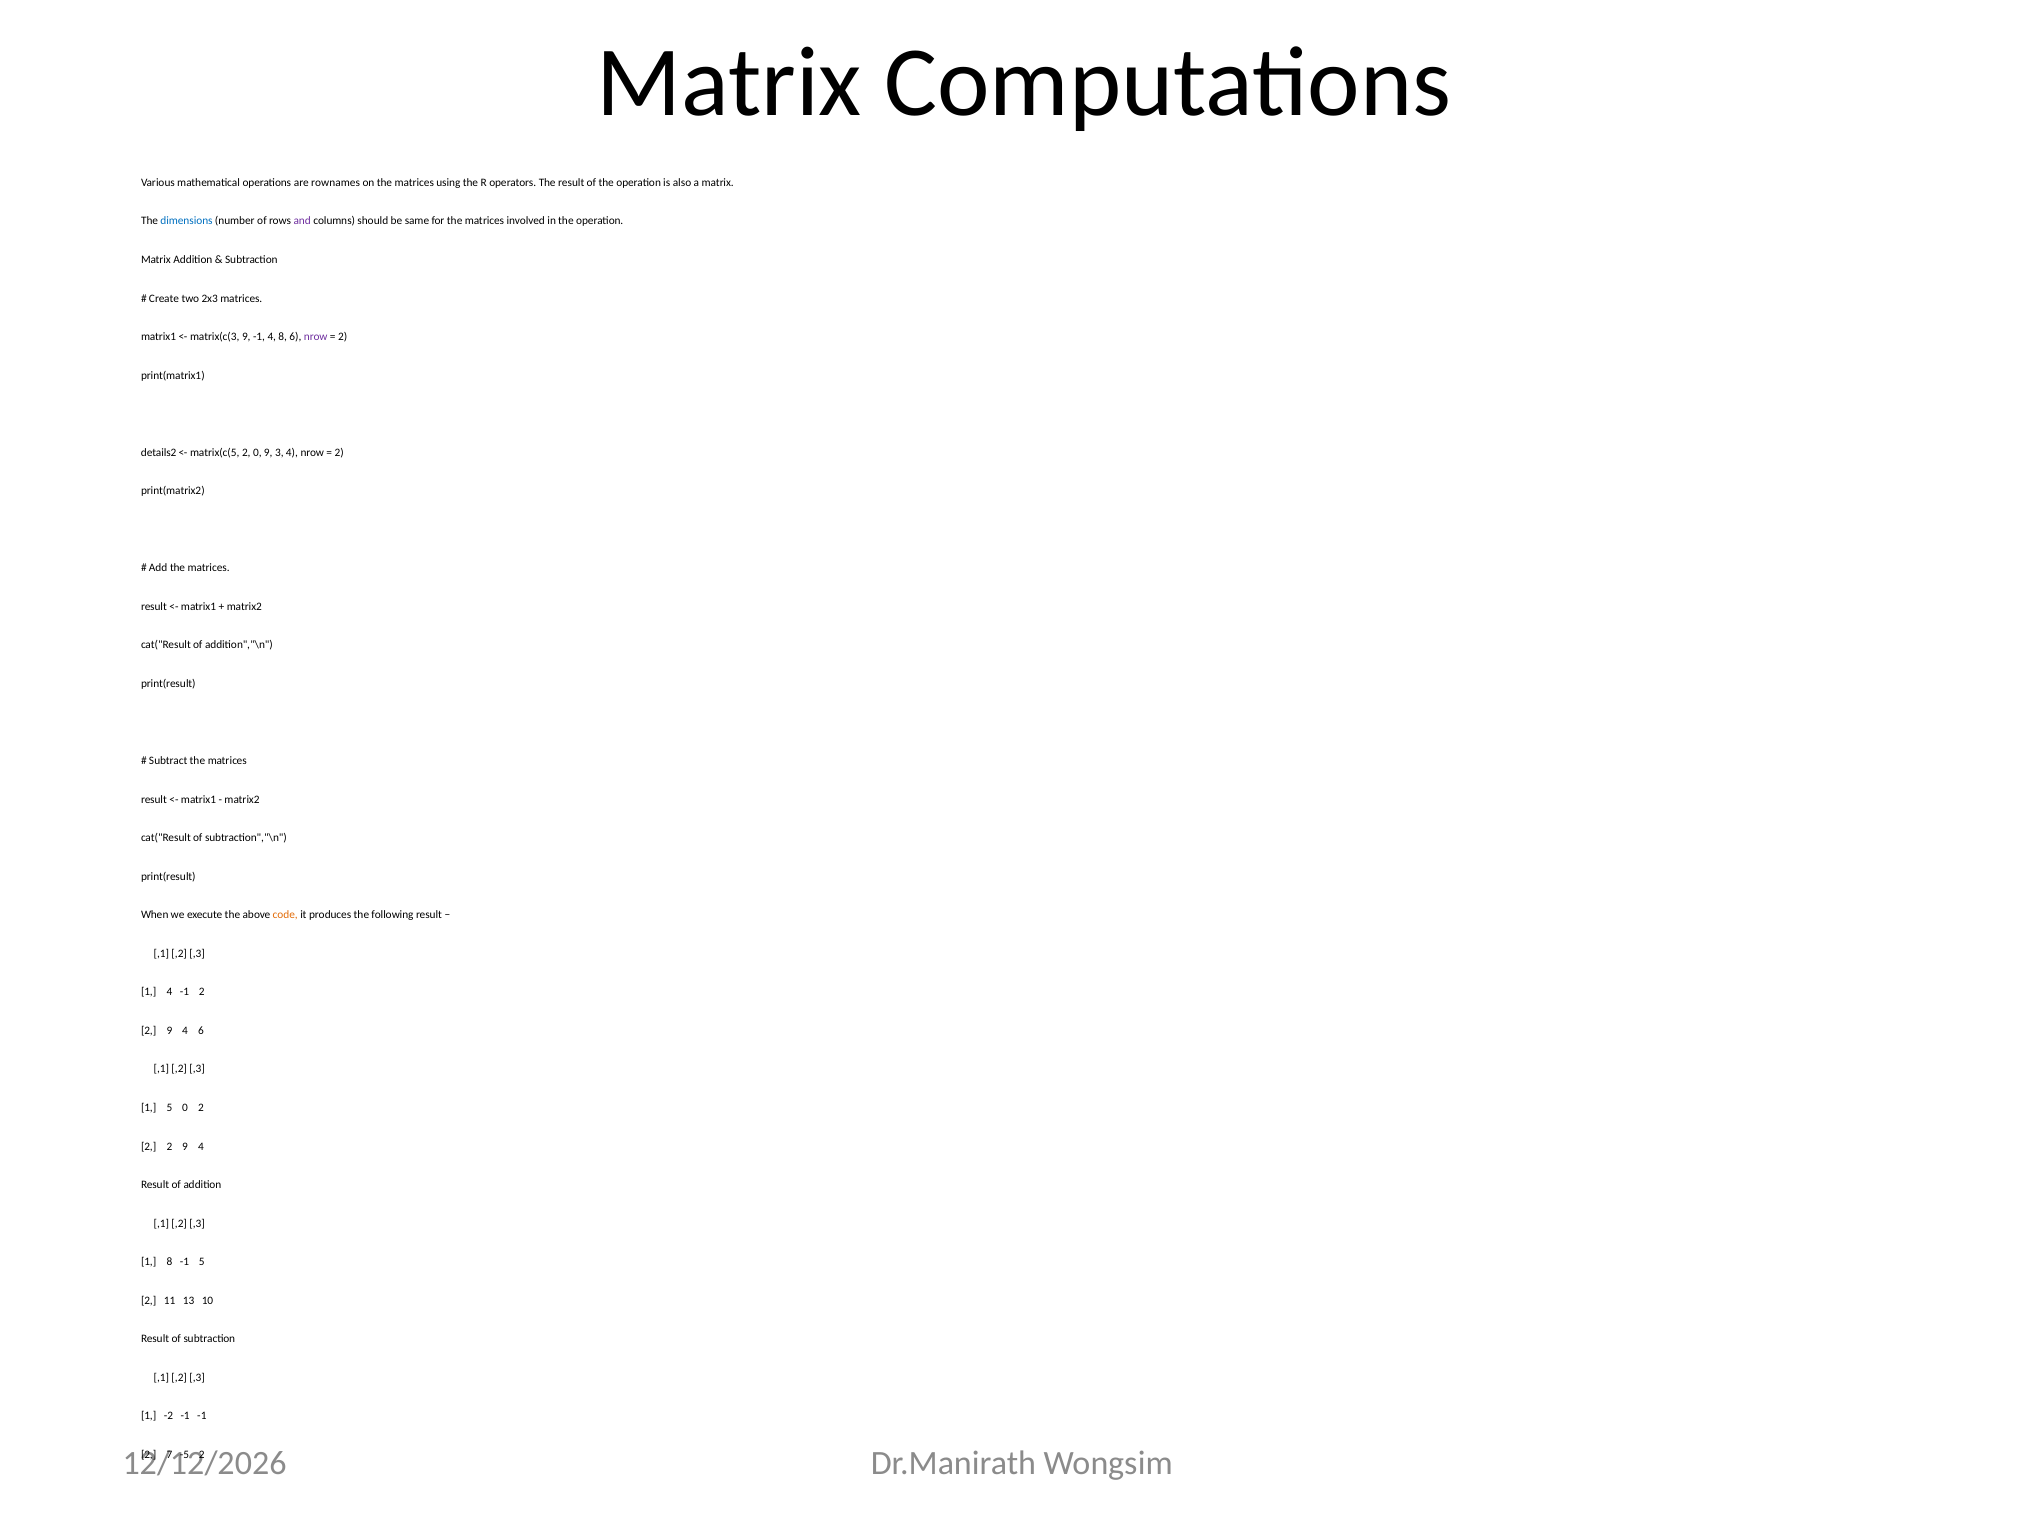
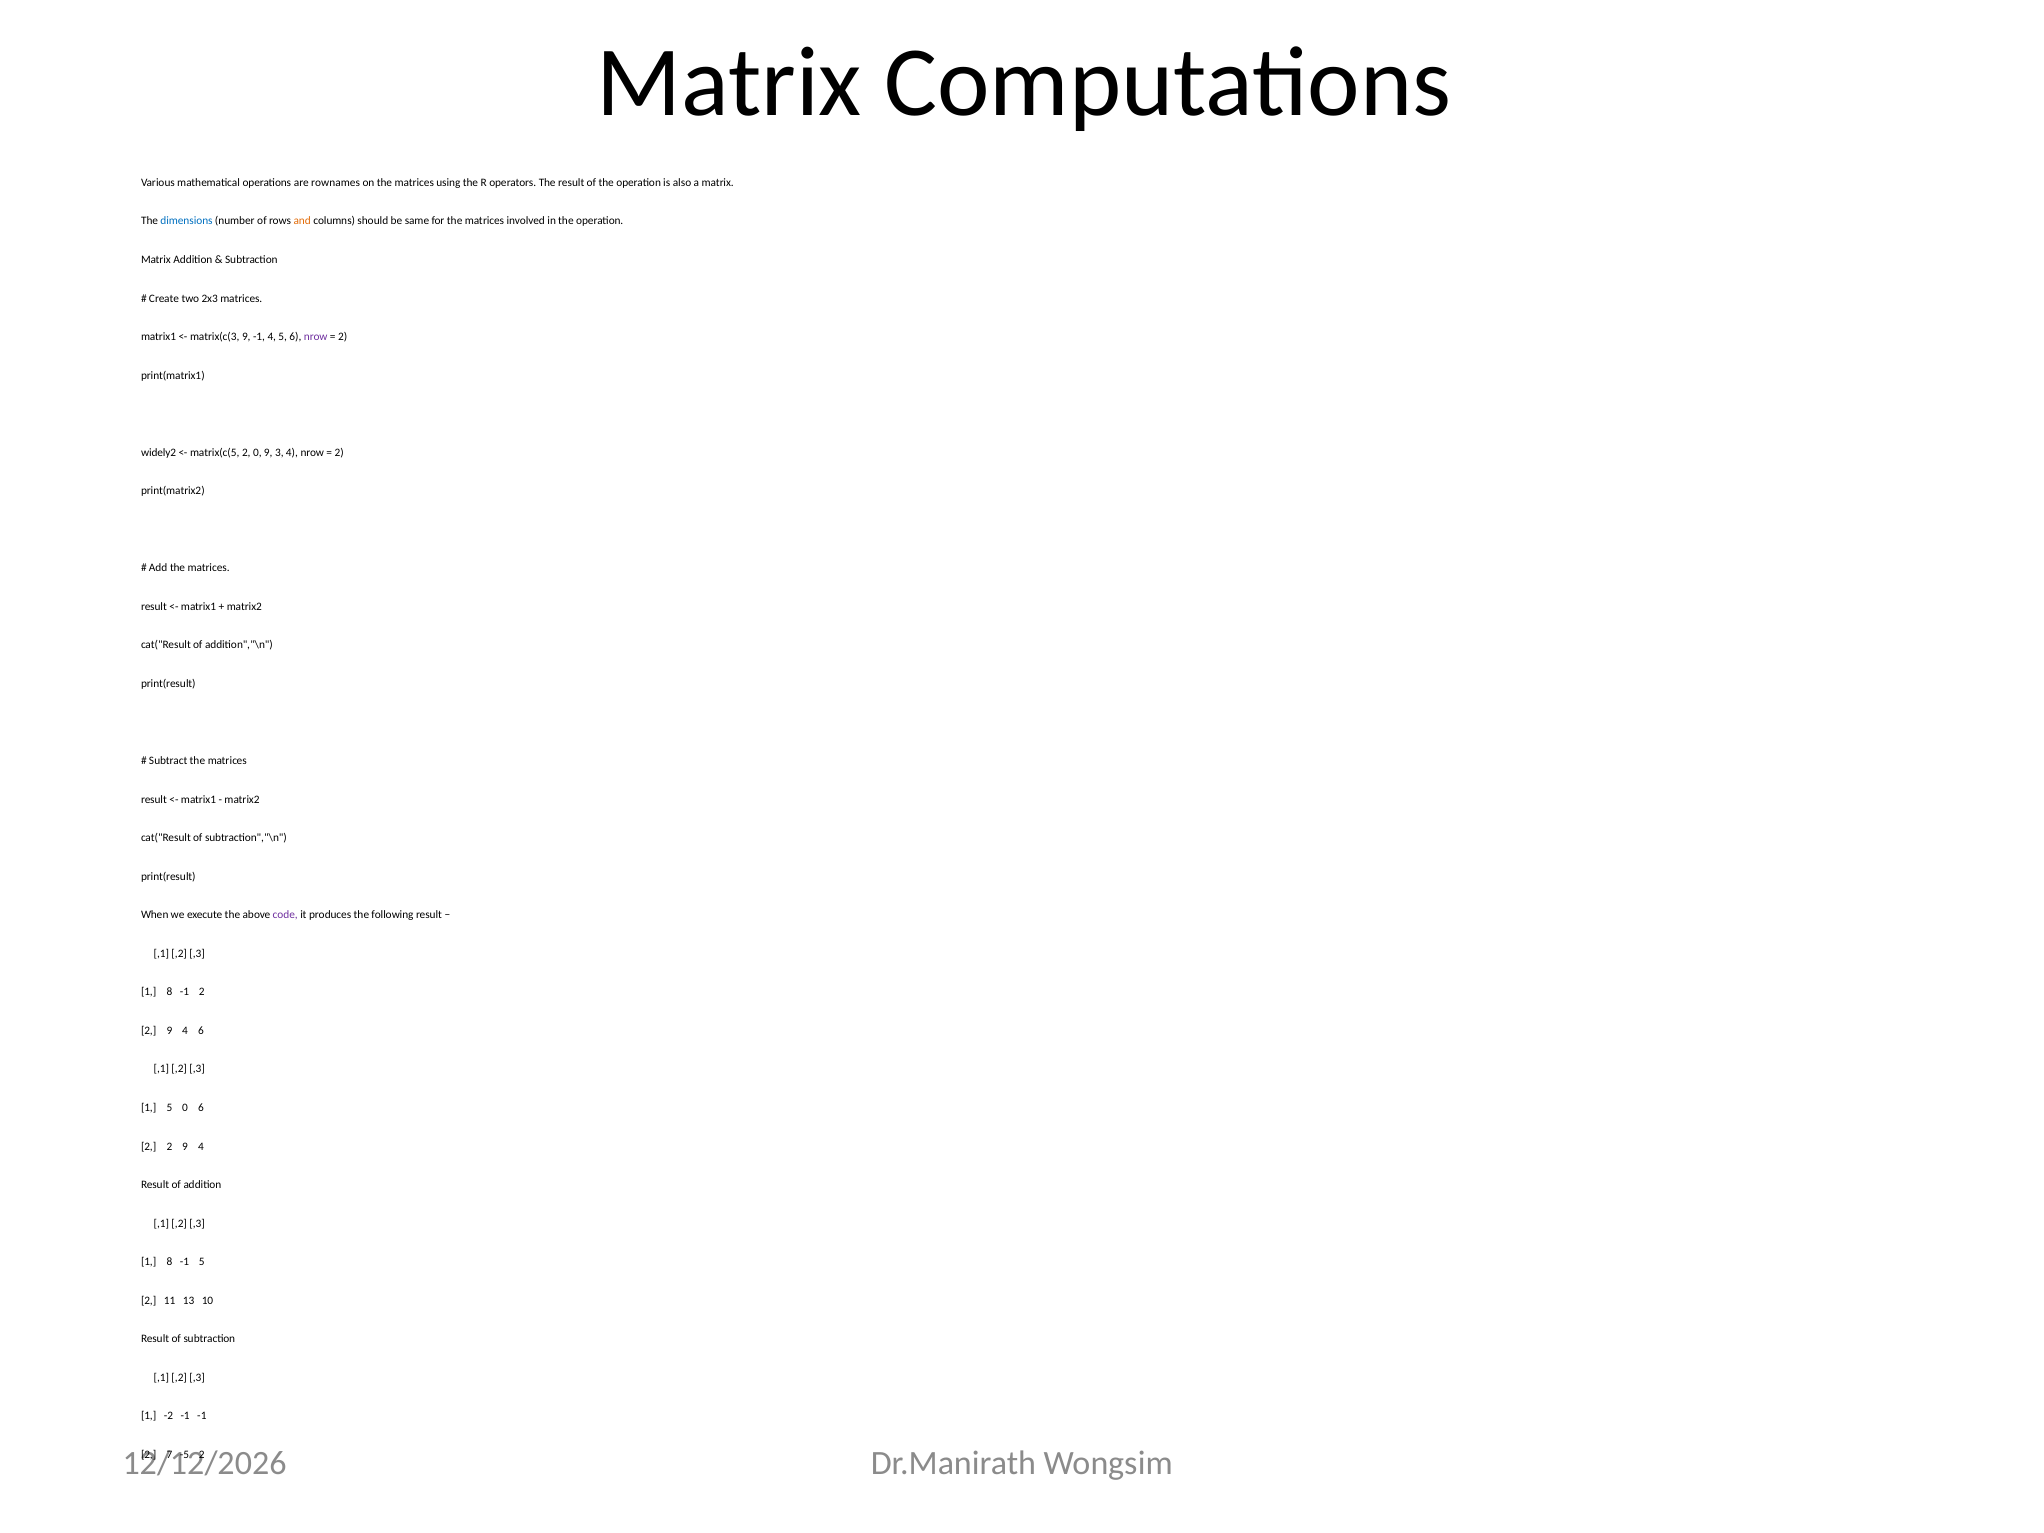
and colour: purple -> orange (302, 221)
4 8: 8 -> 5 (283, 337)
details2: details2 -> widely2 (159, 452)
code colour: orange -> purple (285, 915)
4: 4 -> 8 (169, 992)
0 2: 2 -> 6 (201, 1108)
